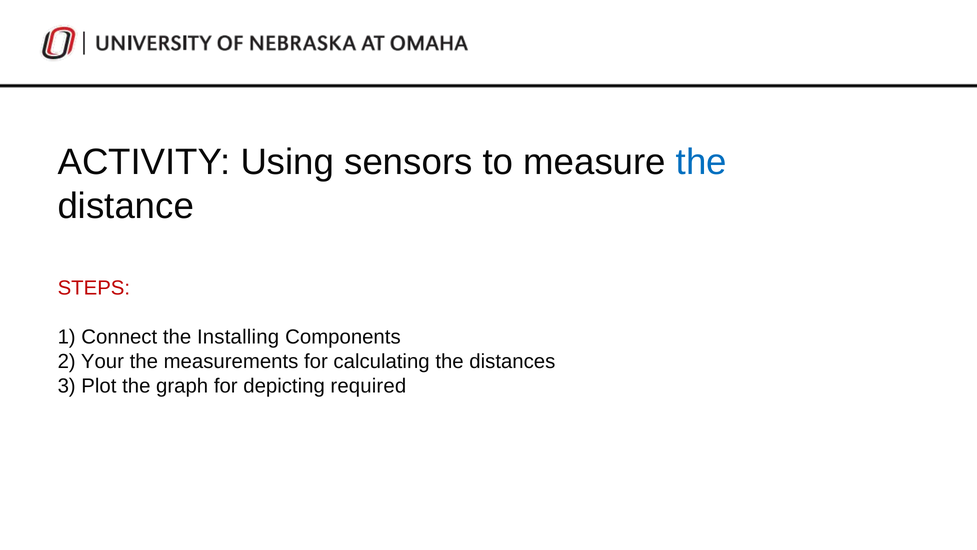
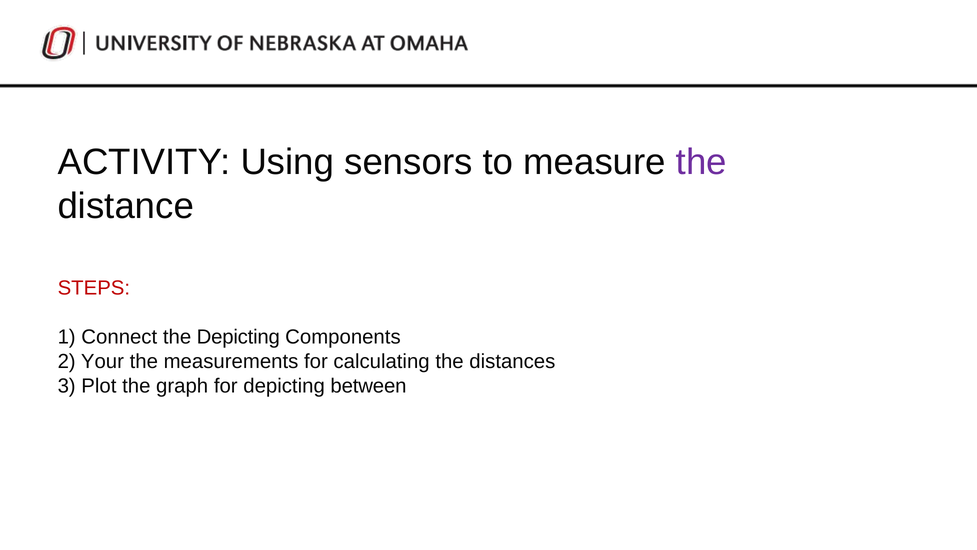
the colour: blue -> purple (701, 162)
the Installing: Installing -> Depicting (238, 337)
required: required -> between (368, 386)
